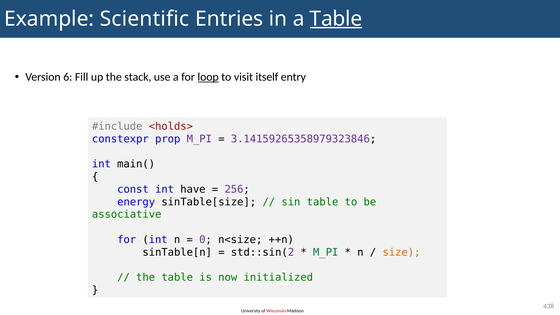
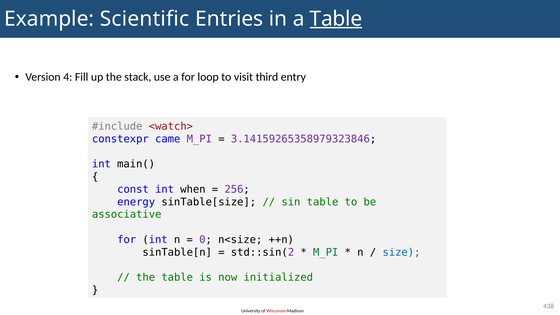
6: 6 -> 4 (68, 77)
loop underline: present -> none (208, 77)
itself: itself -> third (267, 77)
<holds>: <holds> -> <watch> (171, 126)
prop: prop -> came (168, 139)
have: have -> when (193, 189)
size colour: orange -> blue (401, 252)
